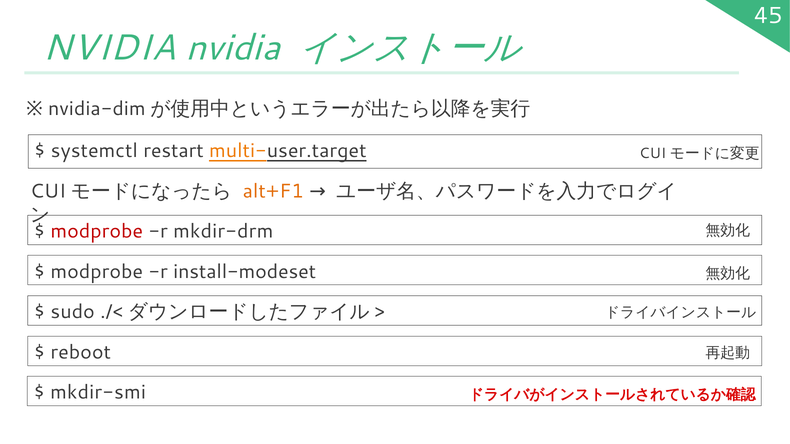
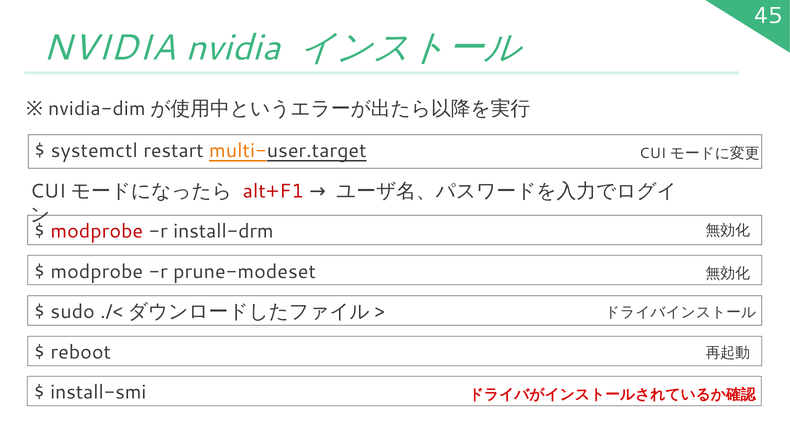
alt+F1 colour: orange -> red (273, 191)
mkdir-drm: mkdir-drm -> install-drm (223, 232)
install-modeset: install-modeset -> prune-modeset (245, 272)
mkdir-smi: mkdir-smi -> install-smi (98, 393)
